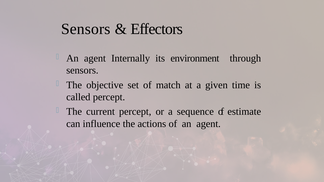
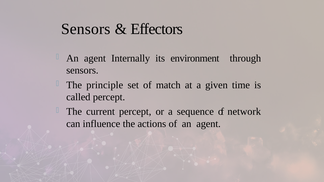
objective: objective -> principle (105, 85)
estimate: estimate -> network (244, 112)
